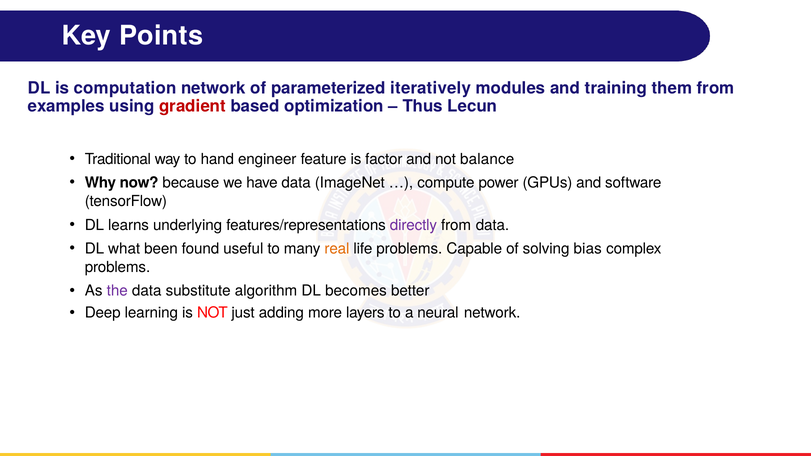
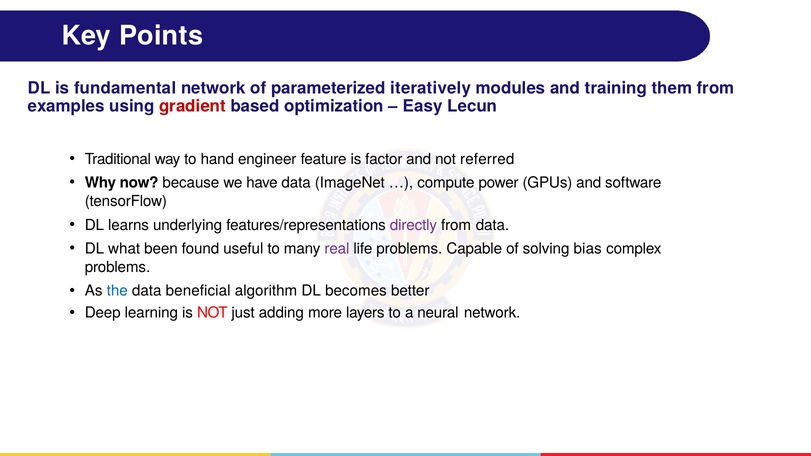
computation: computation -> fundamental (125, 88)
Thus: Thus -> Easy (423, 106)
balance: balance -> referred (487, 159)
real colour: orange -> purple (337, 249)
the colour: purple -> blue (117, 291)
substitute: substitute -> beneficial (198, 291)
